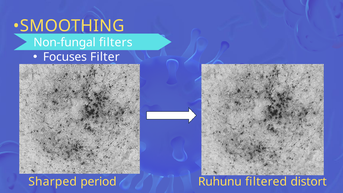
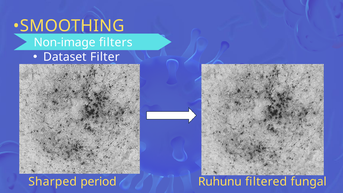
Non-fungal: Non-fungal -> Non-image (65, 42)
Focuses: Focuses -> Dataset (65, 57)
distort: distort -> fungal (309, 182)
